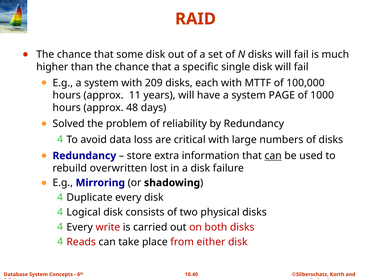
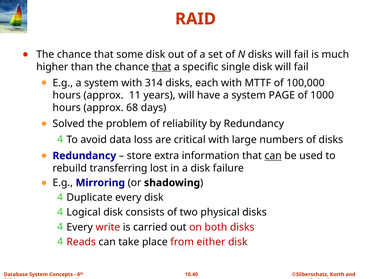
that underline: none -> present (161, 67)
209: 209 -> 314 (154, 83)
48: 48 -> 68 (132, 108)
overwritten: overwritten -> transferring (119, 168)
